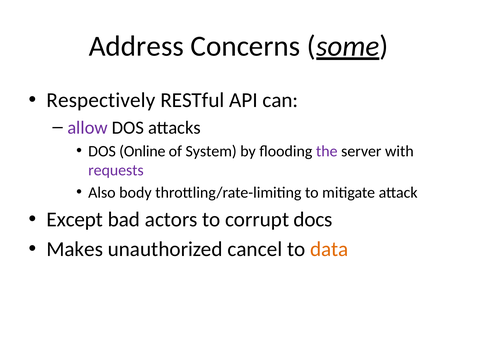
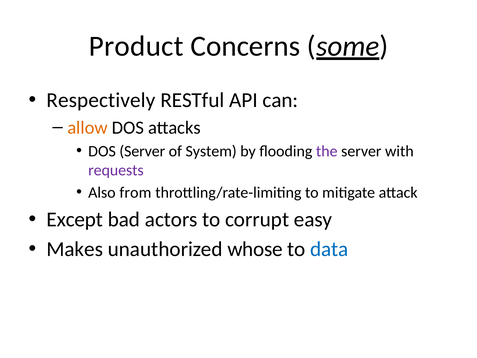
Address: Address -> Product (136, 46)
allow colour: purple -> orange (88, 127)
DOS Online: Online -> Server (142, 151)
body: body -> from (135, 192)
docs: docs -> easy (313, 219)
cancel: cancel -> whose (255, 249)
data colour: orange -> blue (329, 249)
